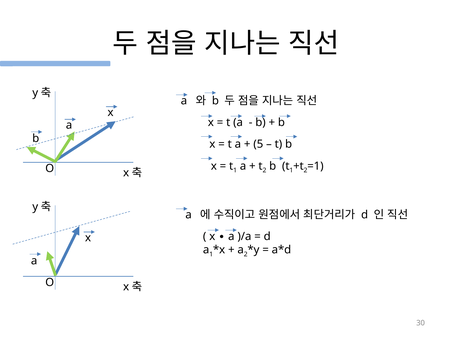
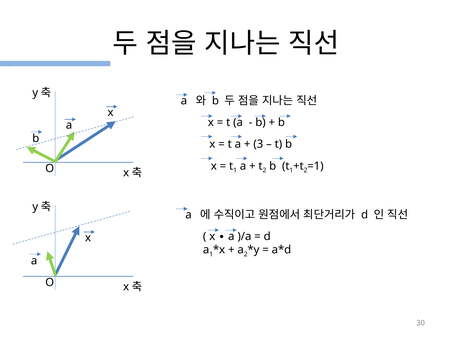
5: 5 -> 3 (258, 144)
